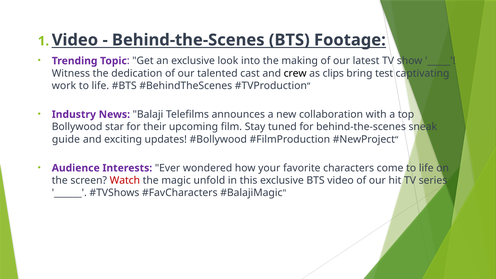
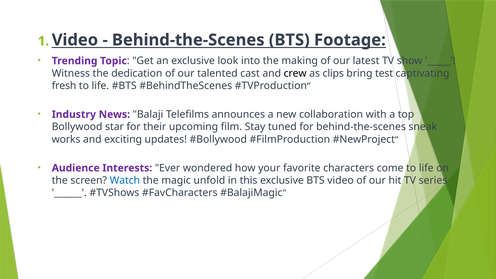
work: work -> fresh (64, 86)
guide: guide -> works (66, 139)
Watch colour: red -> blue (125, 180)
